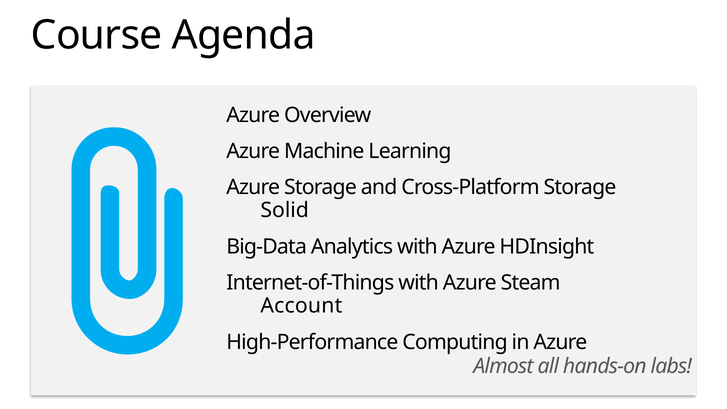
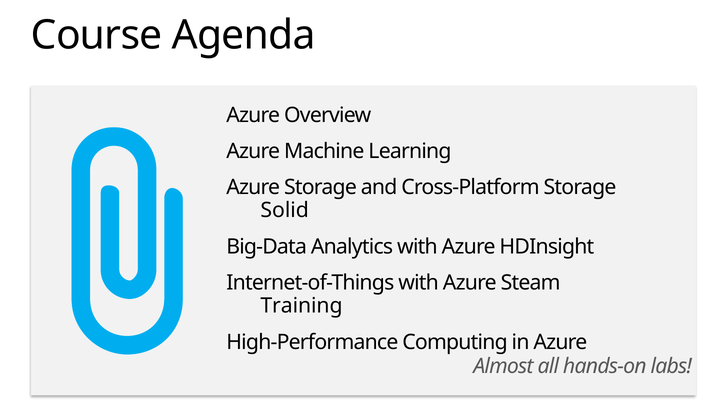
Account: Account -> Training (301, 306)
